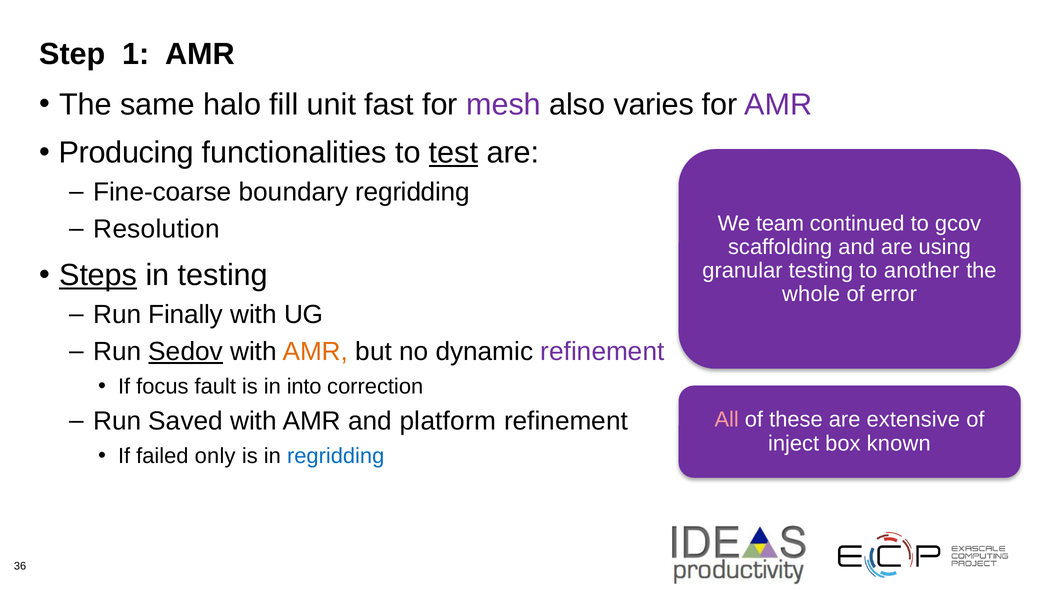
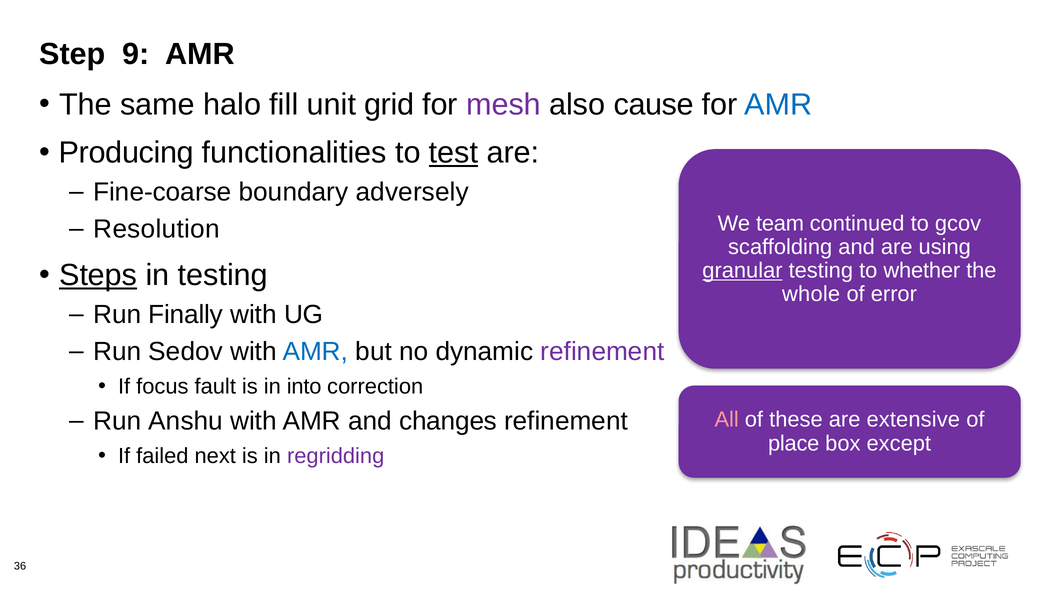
1: 1 -> 9 (136, 54)
fast: fast -> grid (389, 105)
varies: varies -> cause (654, 105)
AMR colour: purple -> blue (778, 105)
boundary regridding: regridding -> adversely (412, 192)
granular underline: none -> present (742, 271)
another: another -> whether (922, 271)
Sedov underline: present -> none (186, 352)
AMR colour: orange -> blue (315, 352)
Saved: Saved -> Anshu (186, 421)
platform: platform -> changes (448, 421)
inject: inject -> place (794, 444)
known: known -> except (899, 444)
only: only -> next (215, 456)
regridding colour: blue -> purple (336, 456)
